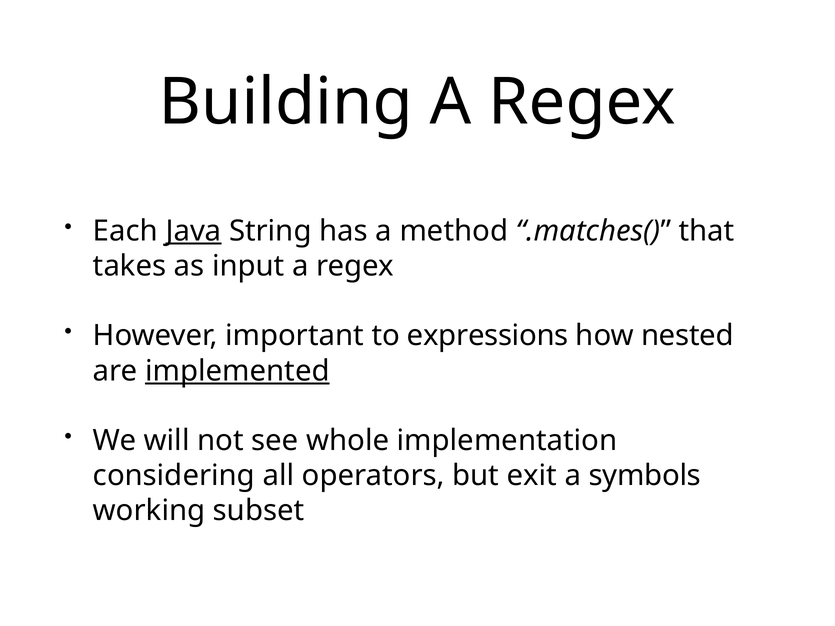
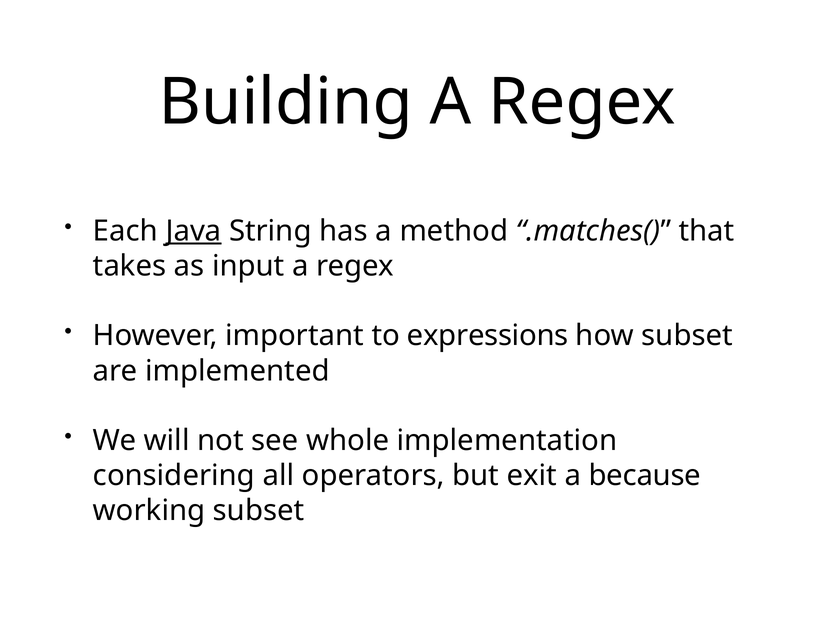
how nested: nested -> subset (687, 336)
implemented underline: present -> none (237, 371)
symbols: symbols -> because (645, 476)
